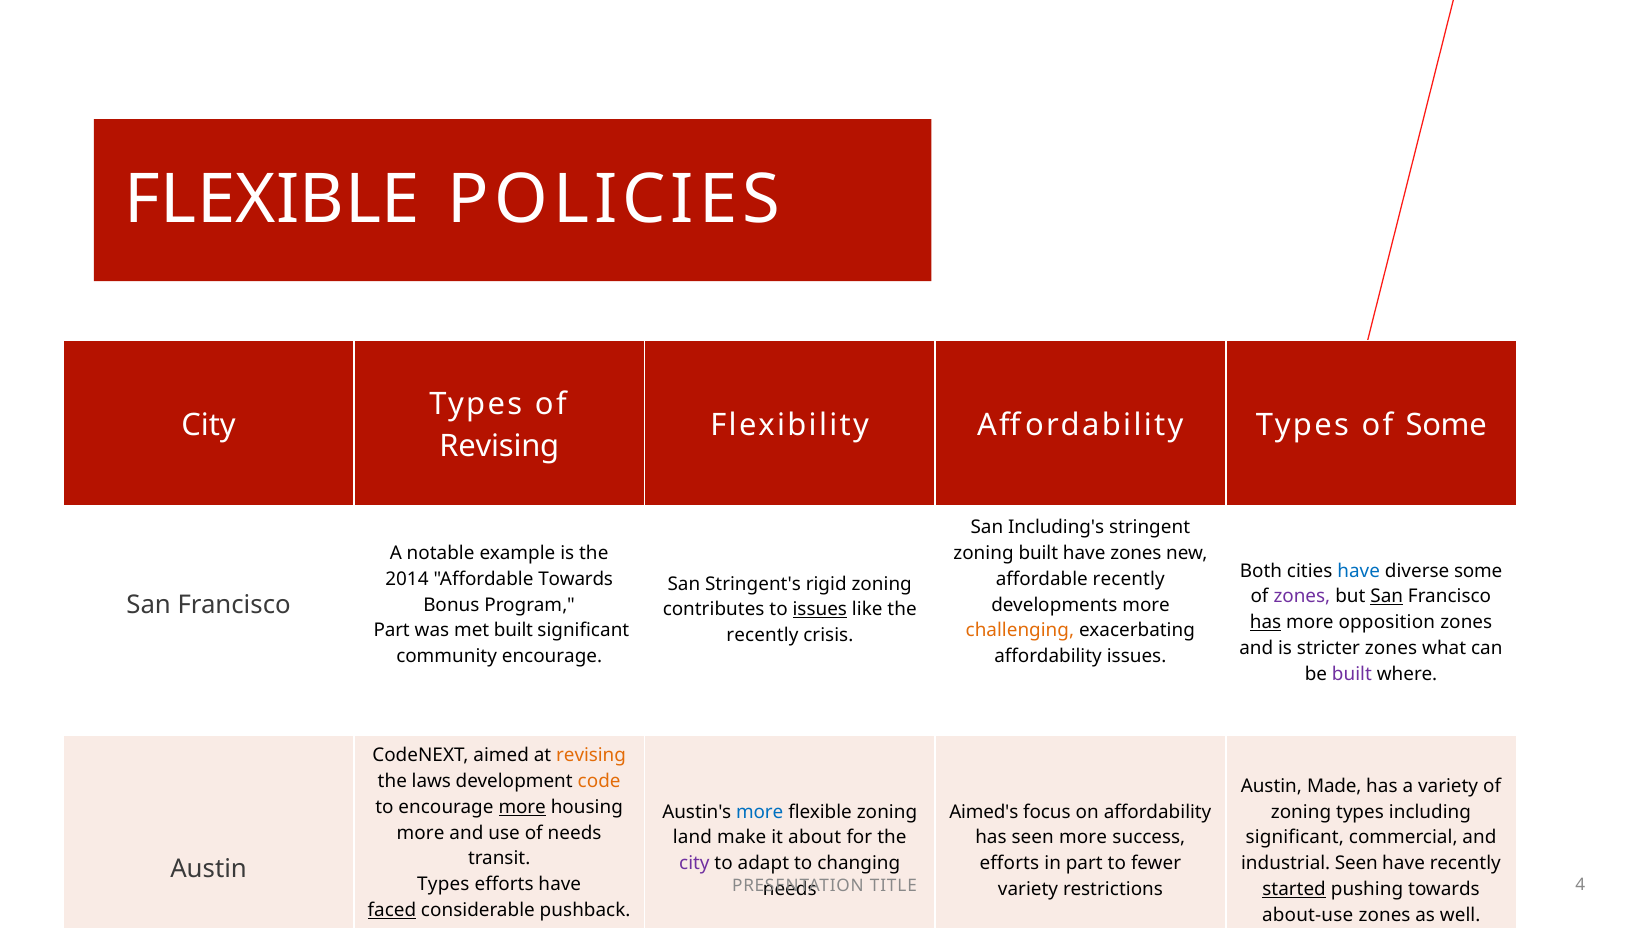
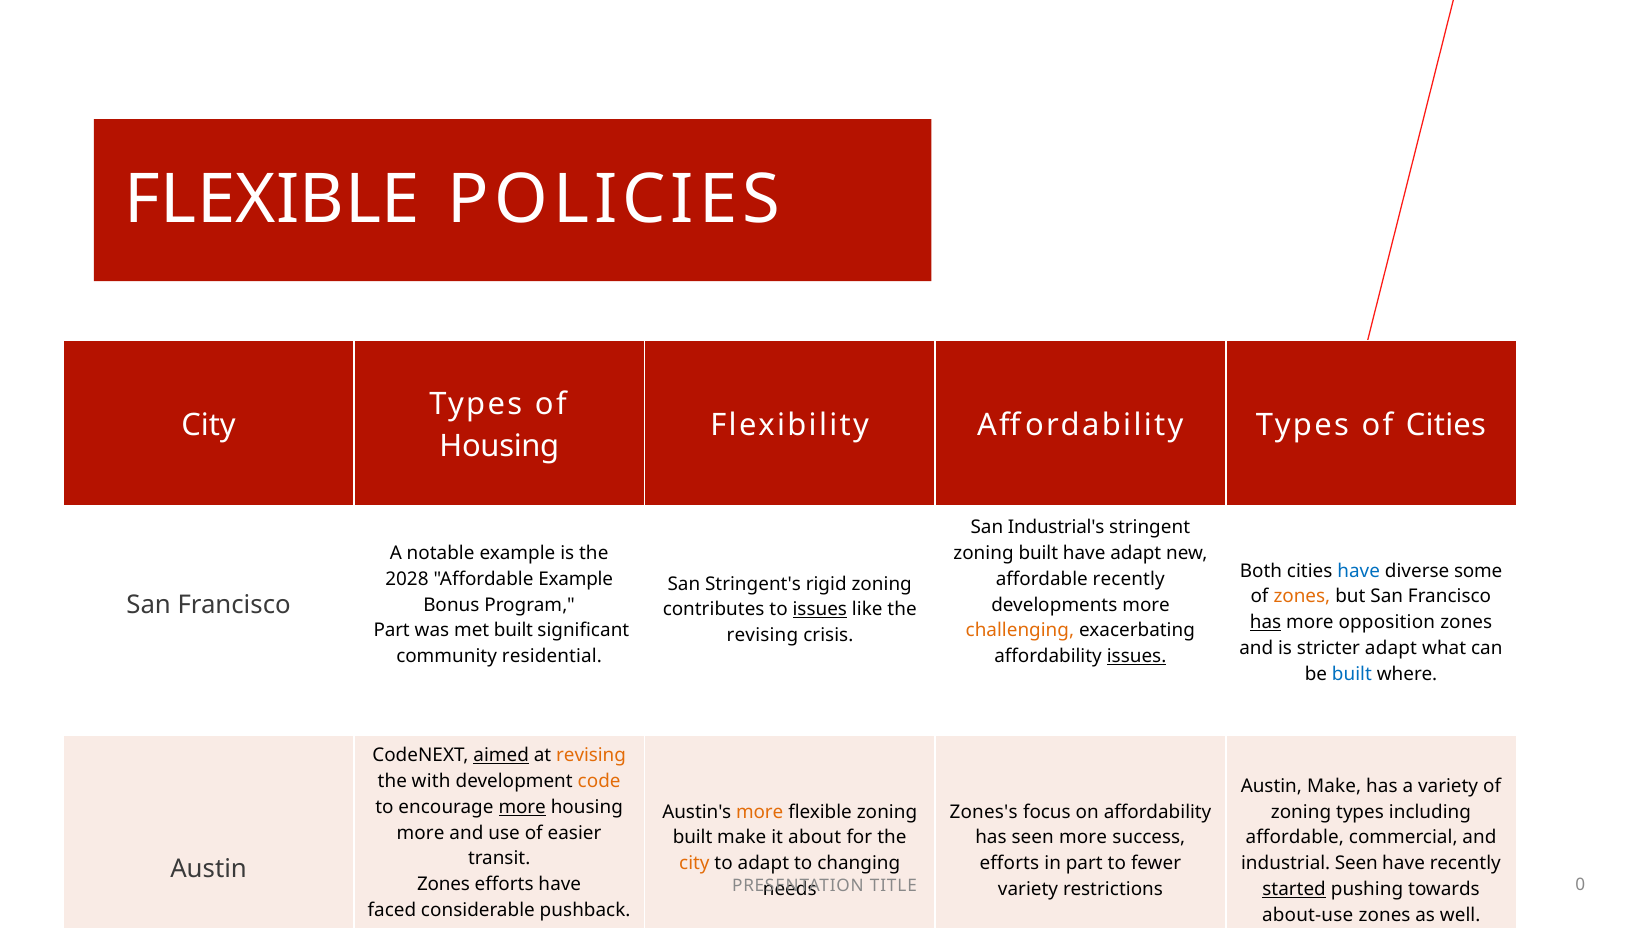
of Some: Some -> Cities (1446, 425)
Revising: Revising -> Housing (499, 447)
Including's: Including's -> Industrial's (1056, 527)
have zones: zones -> adapt (1136, 553)
2014: 2014 -> 2028 (407, 579)
Affordable Towards: Towards -> Example (576, 579)
zones colour: purple -> orange (1302, 596)
San underline: present -> none (1387, 596)
recently: recently -> revising (762, 635)
stricter zones: zones -> adapt (1391, 648)
community encourage: encourage -> residential (552, 656)
issues underline: none -> present (1137, 656)
built colour: purple -> blue (1352, 674)
aimed underline: none -> present (501, 755)
laws: laws -> with (431, 781)
Austin Made: Made -> Make (1334, 786)
more colour: blue -> orange (760, 812)
Aimed's: Aimed's -> Zones's (984, 812)
of needs: needs -> easier (575, 833)
land: land -> built (693, 837)
significant: significant -> affordable (1295, 837)
city colour: purple -> orange (694, 863)
Types: Types -> Zones (444, 884)
4: 4 -> 0 (1580, 884)
faced underline: present -> none (392, 910)
